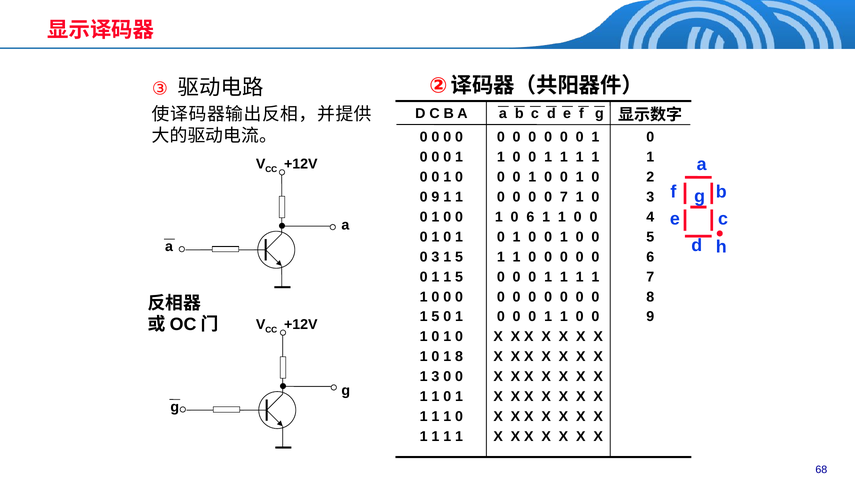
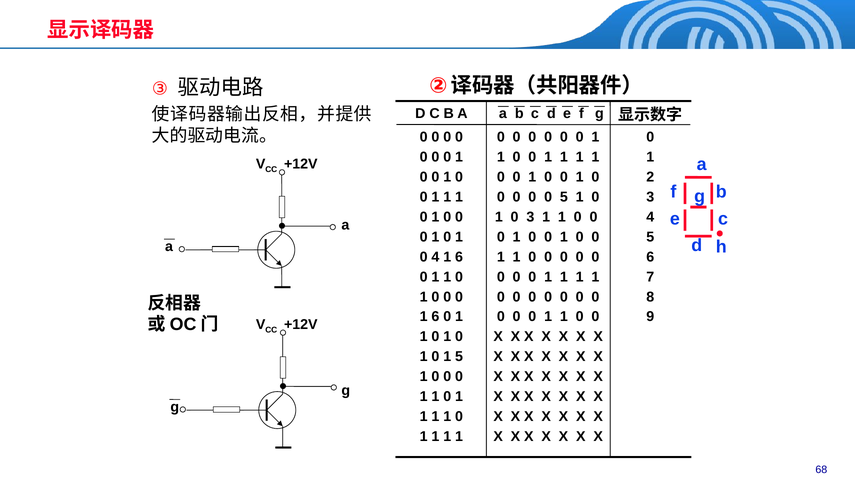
9: 9 -> 1 (435, 197)
0 7: 7 -> 5 (564, 197)
0 6: 6 -> 3 (530, 217)
0 3: 3 -> 4 (435, 257)
5: 5 -> 6 (459, 257)
5: 5 -> 0 (459, 277)
5: 5 -> 6 (435, 317)
1 8: 8 -> 5 (459, 357)
3: 3 -> 0 (435, 377)
